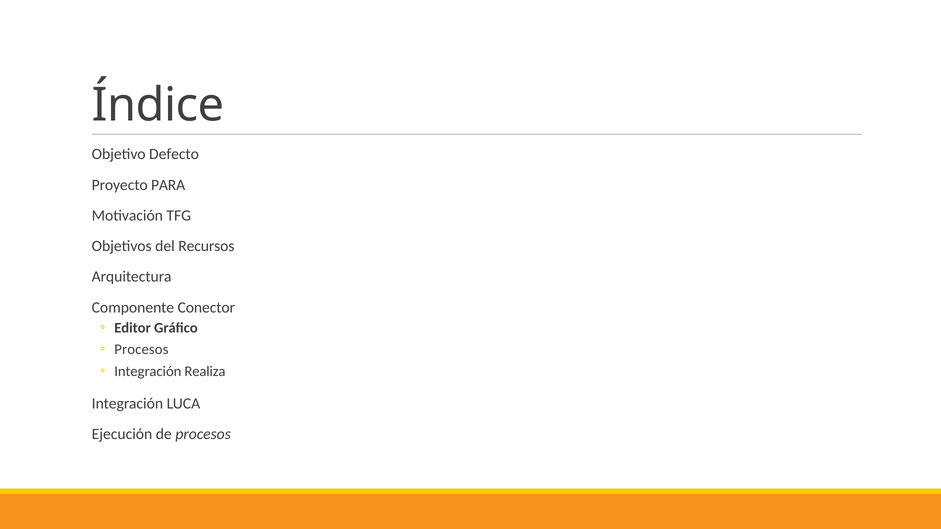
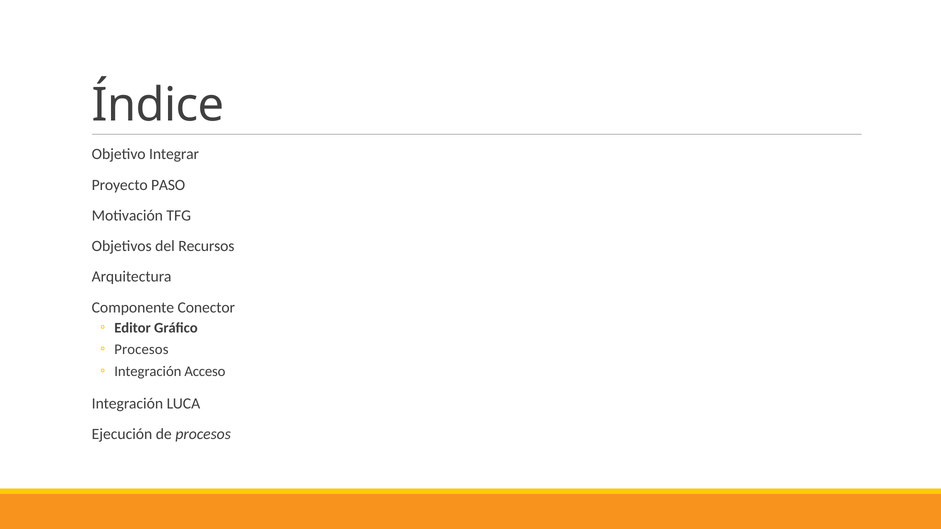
Defecto: Defecto -> Integrar (174, 154)
PARA: PARA -> PASO (168, 185)
Realiza: Realiza -> Acceso (205, 371)
